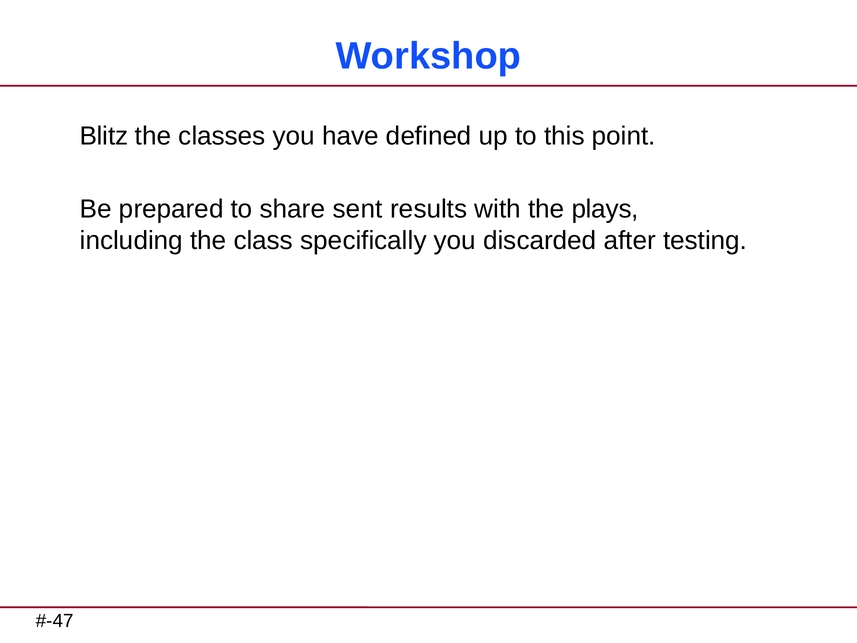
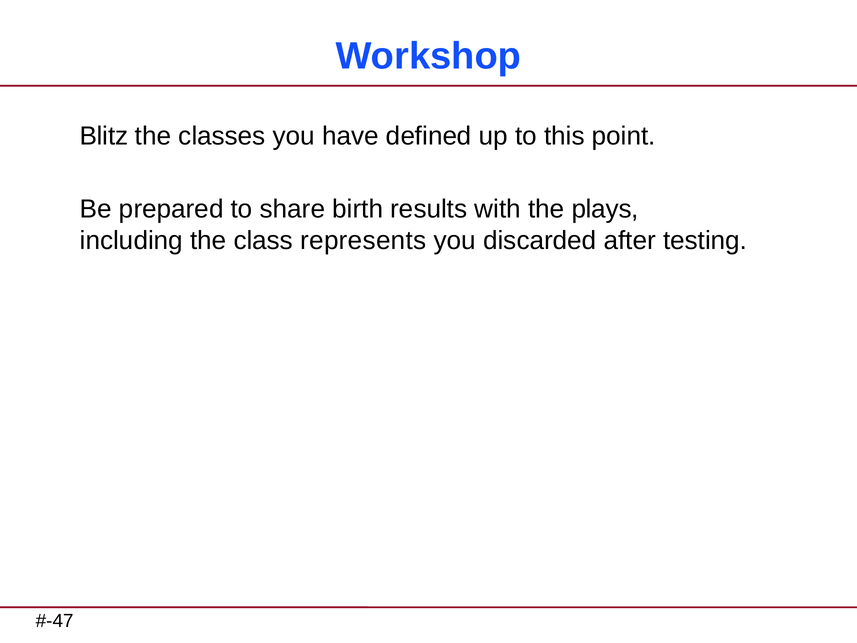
sent: sent -> birth (358, 209)
specifically: specifically -> represents (363, 241)
